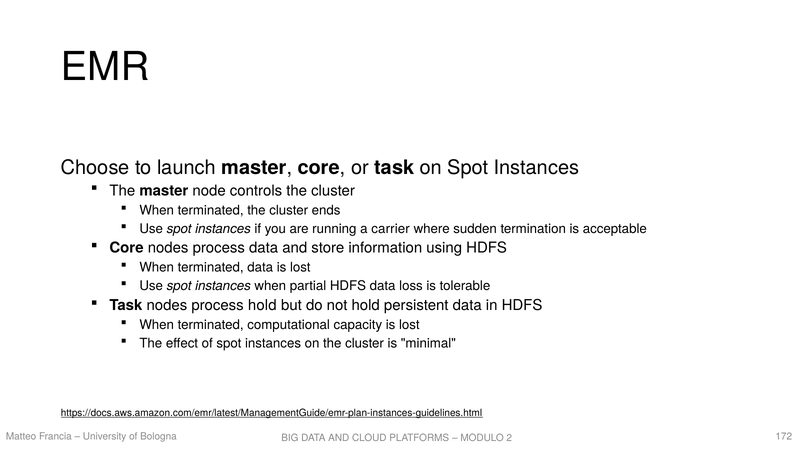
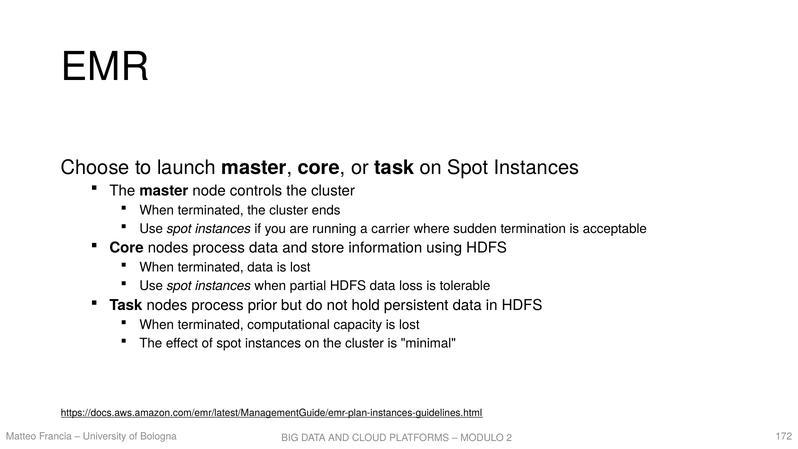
process hold: hold -> prior (262, 305)
